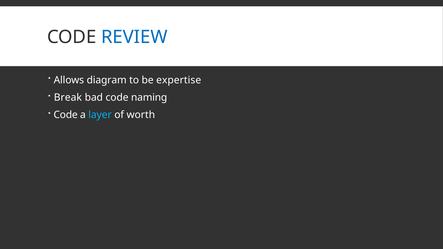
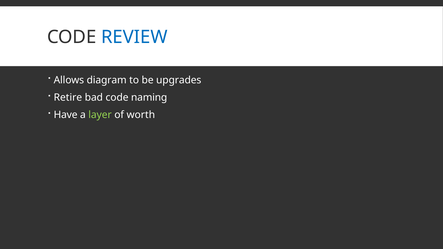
expertise: expertise -> upgrades (179, 80)
Break: Break -> Retire (68, 98)
Code: Code -> Have (66, 115)
layer colour: light blue -> light green (100, 115)
